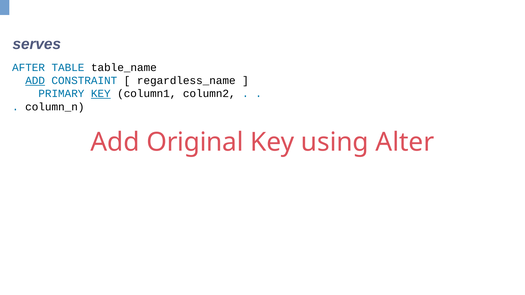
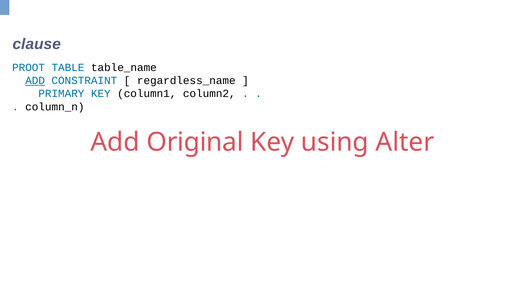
serves: serves -> clause (37, 44)
AFTER: AFTER -> PROOT (29, 68)
KEY underline: present -> none (101, 94)
